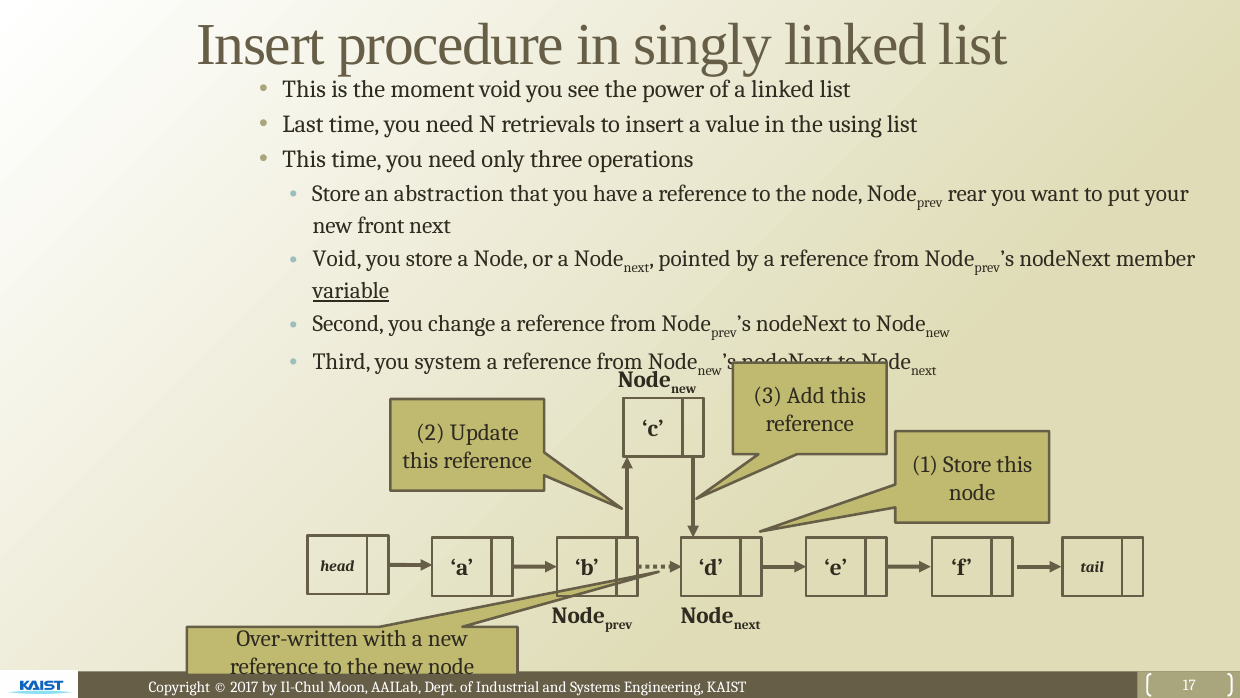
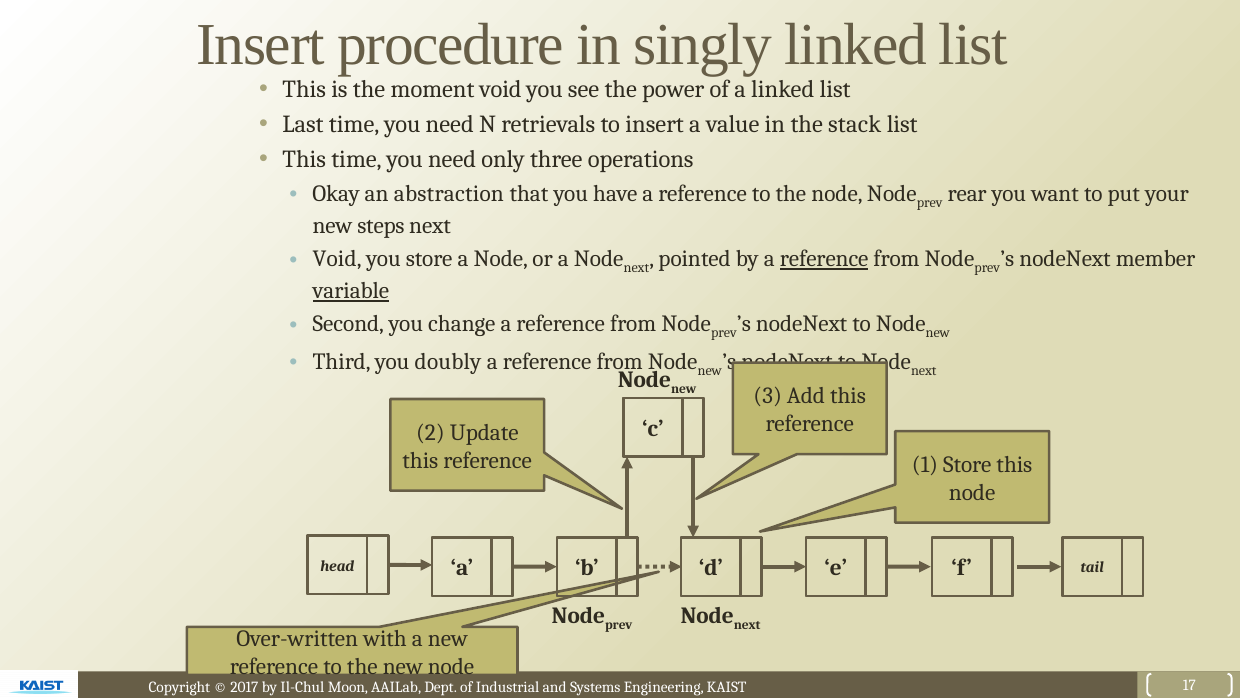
using: using -> stack (855, 125)
Store: Store -> Okay (336, 193)
front: front -> steps (381, 226)
reference underline: none -> present (824, 259)
system: system -> doubly (448, 361)
